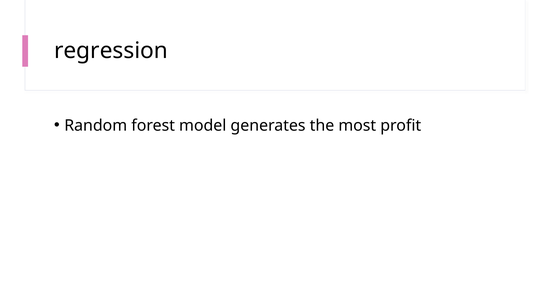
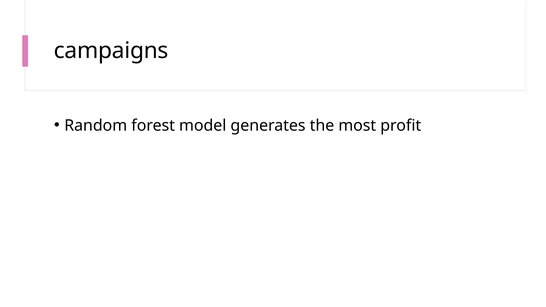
regression: regression -> campaigns (111, 51)
